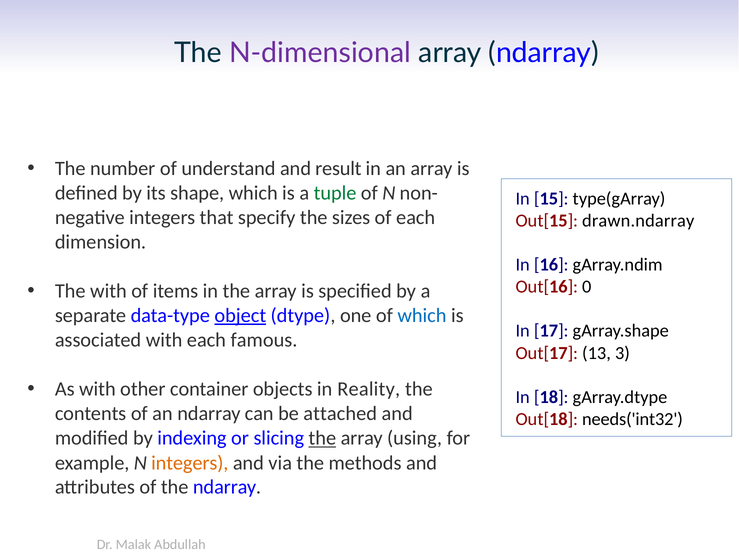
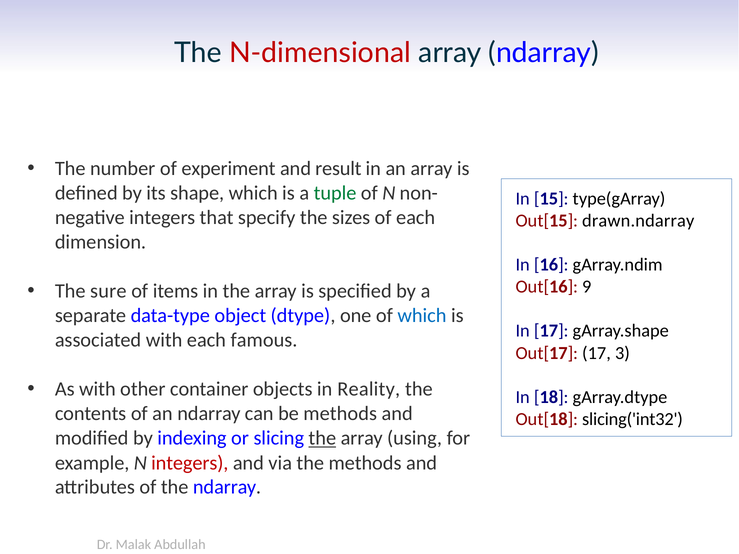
N-dimensional colour: purple -> red (320, 53)
understand: understand -> experiment (228, 169)
0: 0 -> 9 (587, 287)
The with: with -> sure (108, 291)
object underline: present -> none (240, 316)
Out[17 13: 13 -> 17 (596, 353)
be attached: attached -> methods (340, 414)
needs('int32: needs('int32 -> slicing('int32 (633, 420)
integers colour: orange -> red (190, 463)
